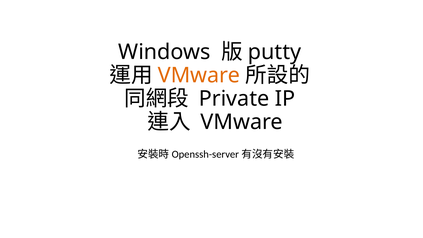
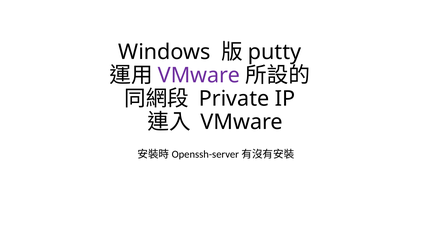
VMware colour: orange -> purple (199, 75)
